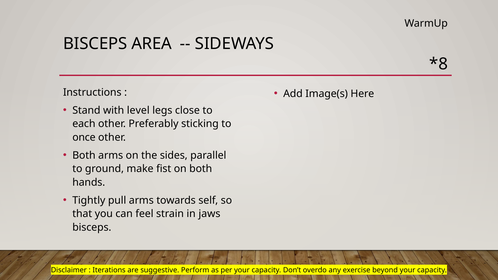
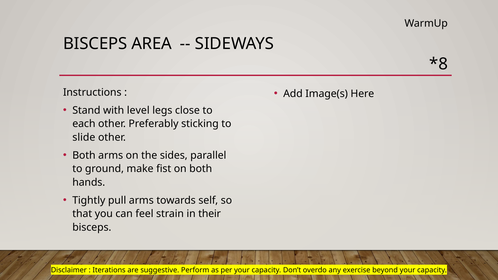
once: once -> slide (84, 137)
jaws: jaws -> their (210, 214)
